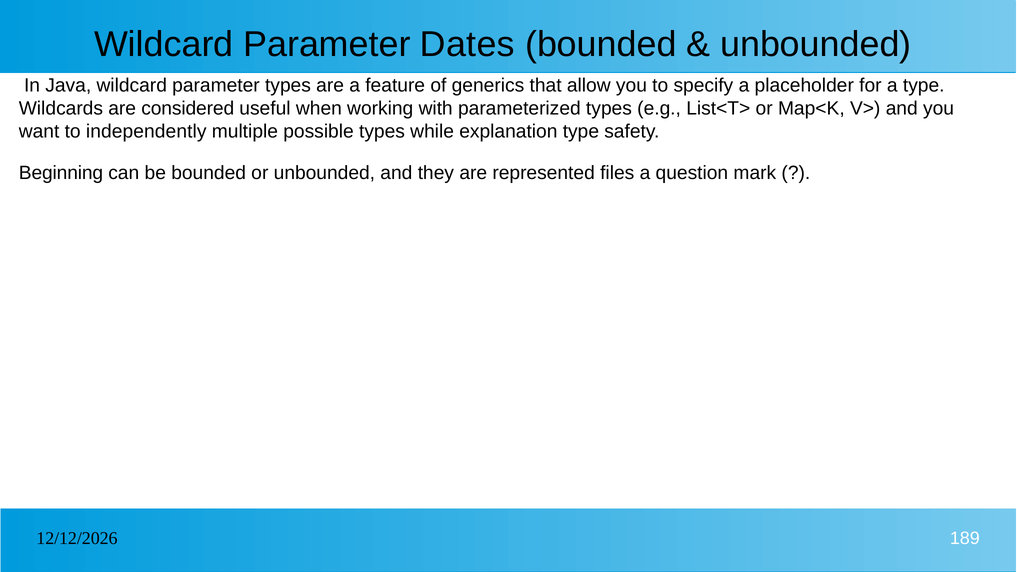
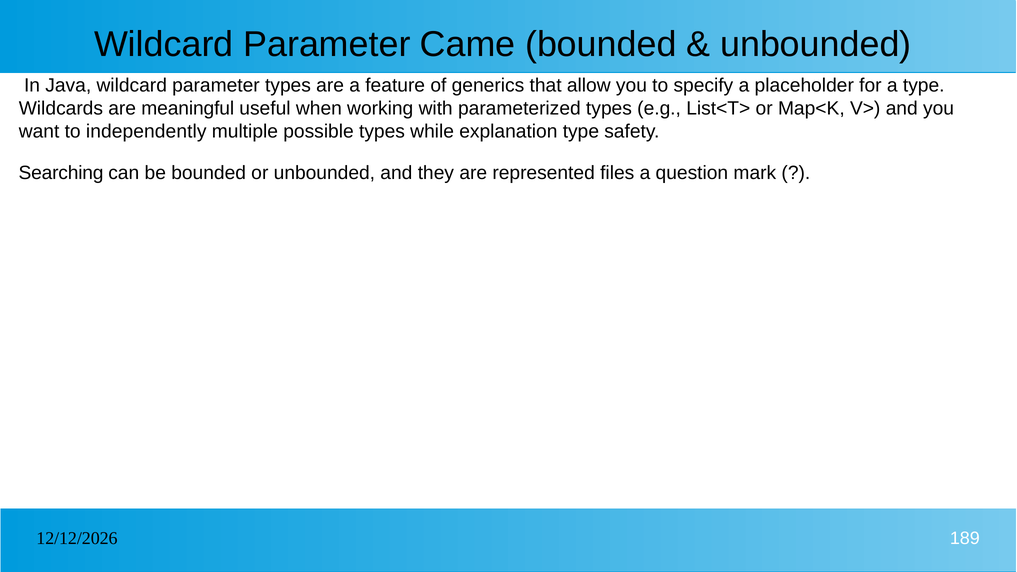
Dates: Dates -> Came (468, 44)
considered: considered -> meaningful (188, 109)
Beginning: Beginning -> Searching (61, 173)
